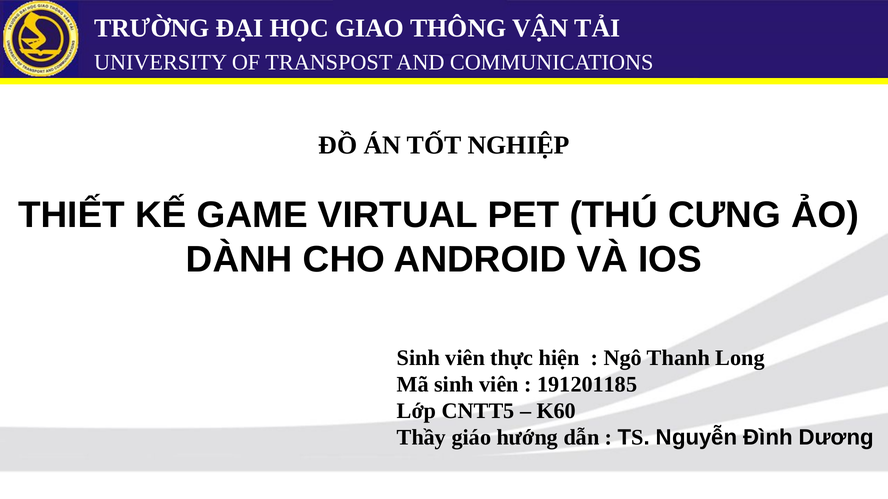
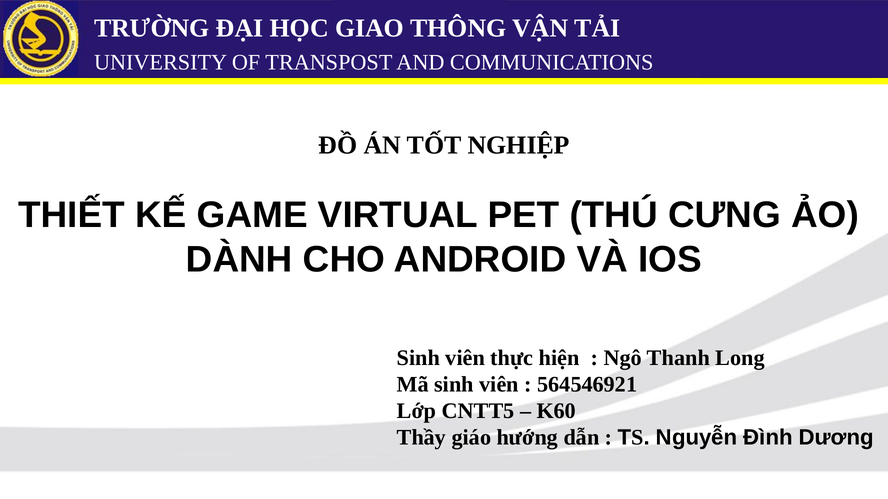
191201185: 191201185 -> 564546921 (587, 385)
